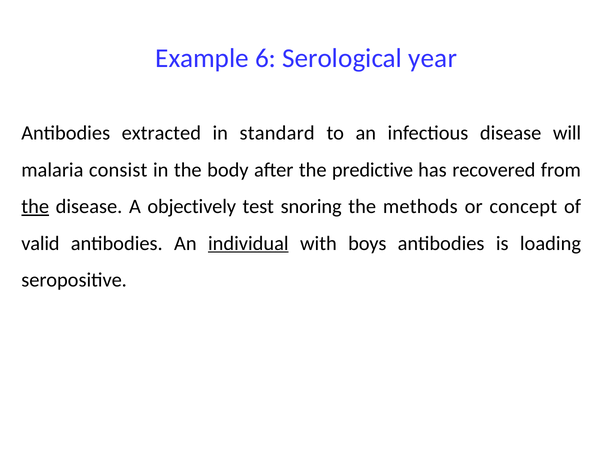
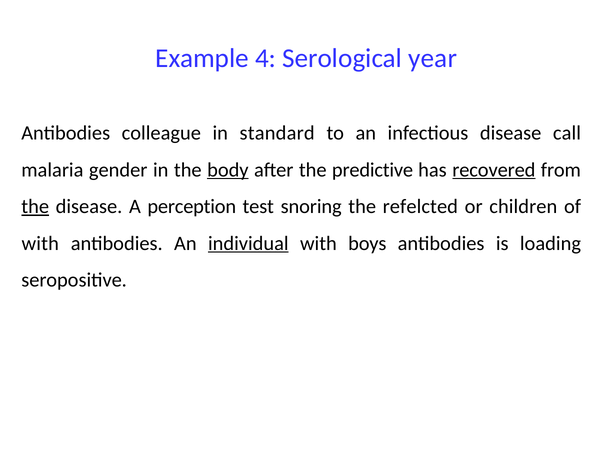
6: 6 -> 4 (266, 59)
extracted: extracted -> colleague (161, 133)
will: will -> call (567, 133)
consist: consist -> gender (118, 170)
body underline: none -> present (228, 170)
recovered underline: none -> present (494, 170)
objectively: objectively -> perception (192, 207)
methods: methods -> refelcted (420, 207)
concept: concept -> children (523, 207)
valid: valid -> with (40, 244)
